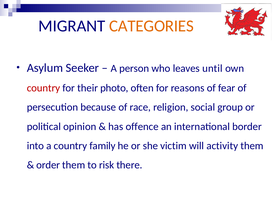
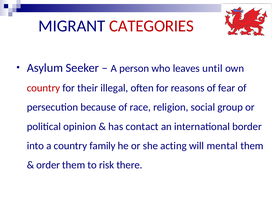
CATEGORIES colour: orange -> red (151, 26)
photo: photo -> illegal (114, 88)
offence: offence -> contact (142, 127)
victim: victim -> acting (173, 146)
activity: activity -> mental (222, 146)
